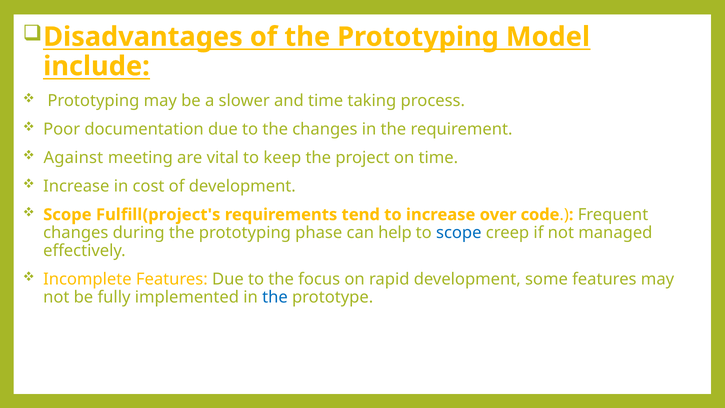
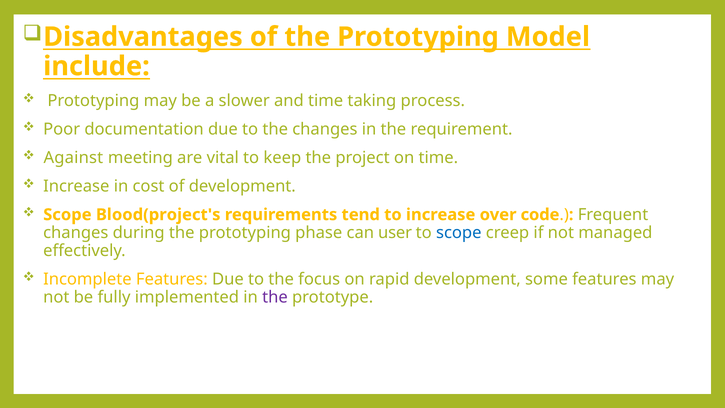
Fulfill(project's: Fulfill(project's -> Blood(project's (158, 215)
help: help -> user (395, 233)
the colour: blue -> purple (275, 297)
